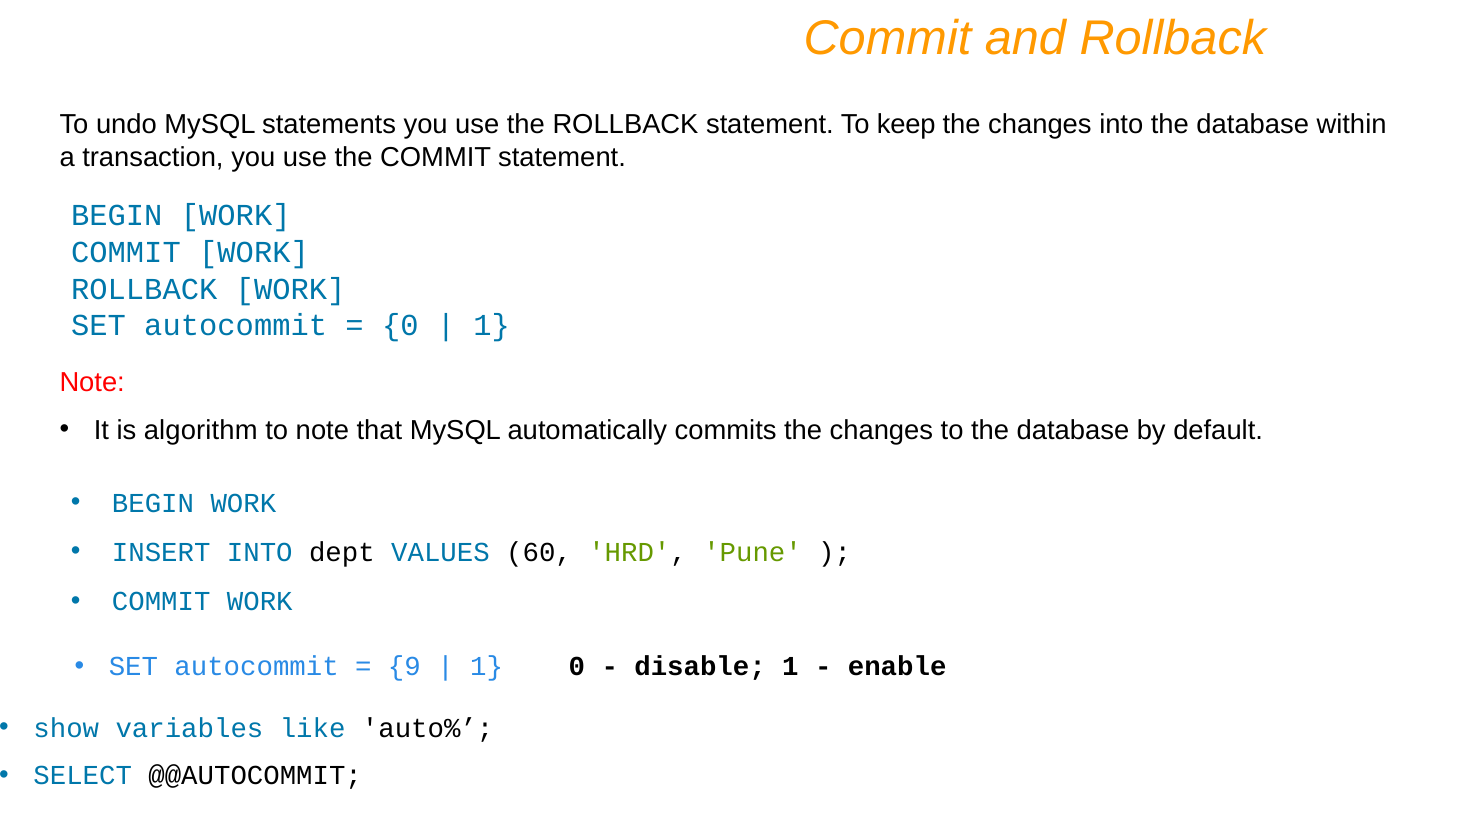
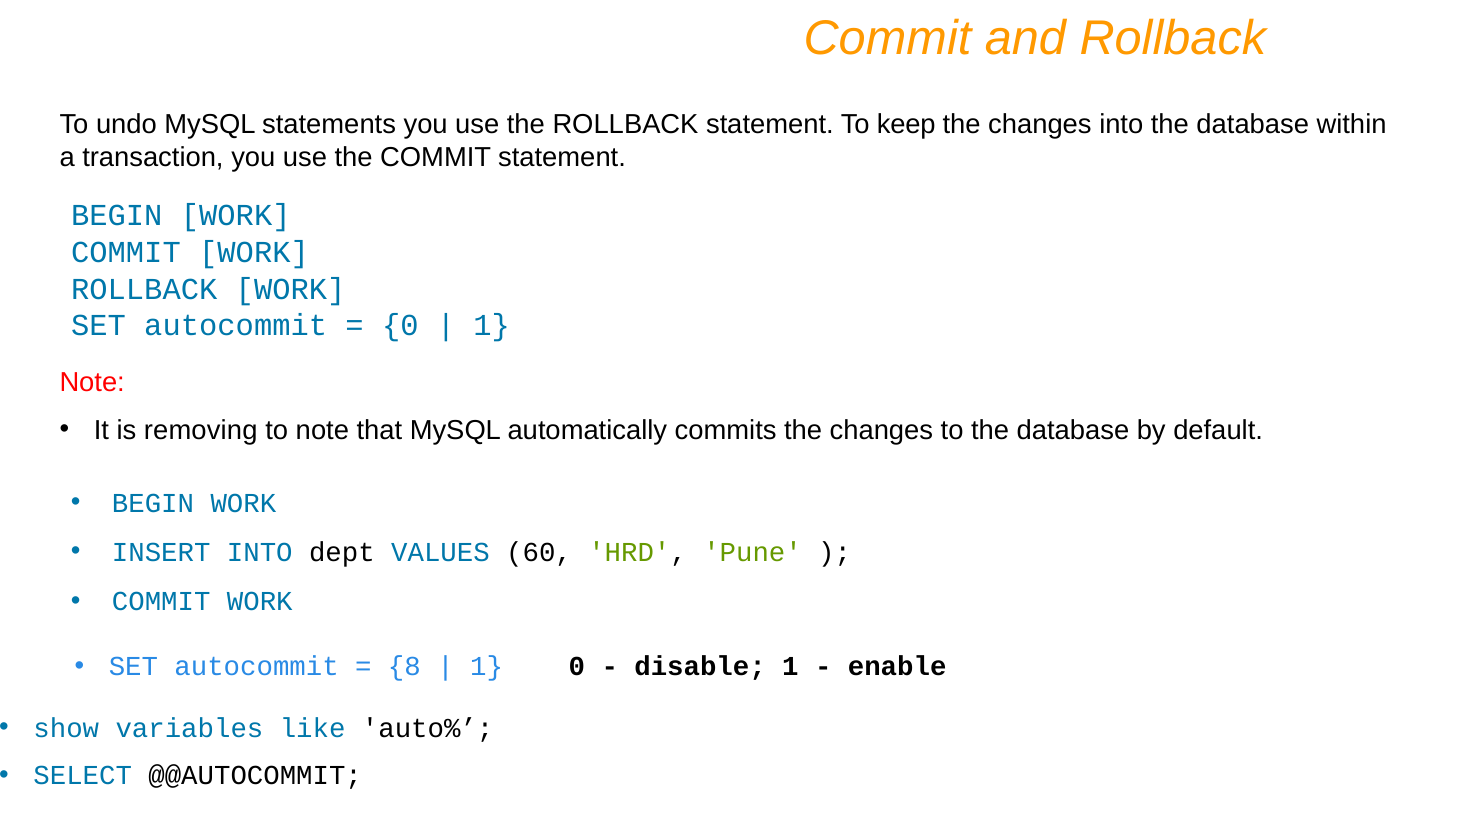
algorithm: algorithm -> removing (201, 430)
9: 9 -> 8 (404, 666)
